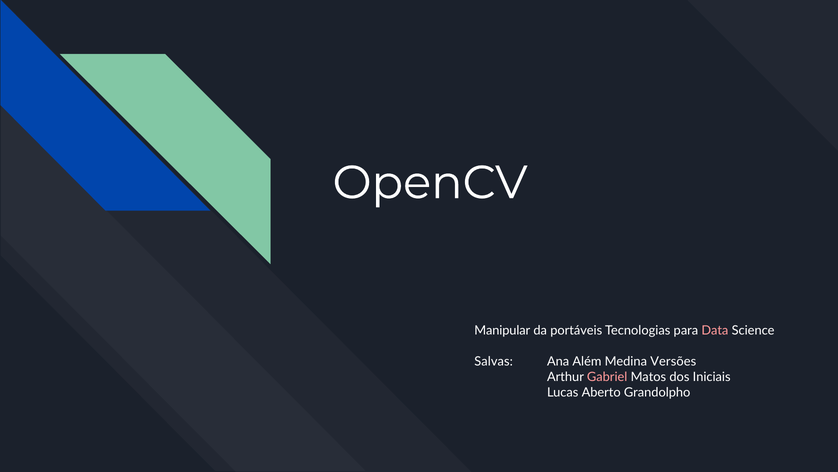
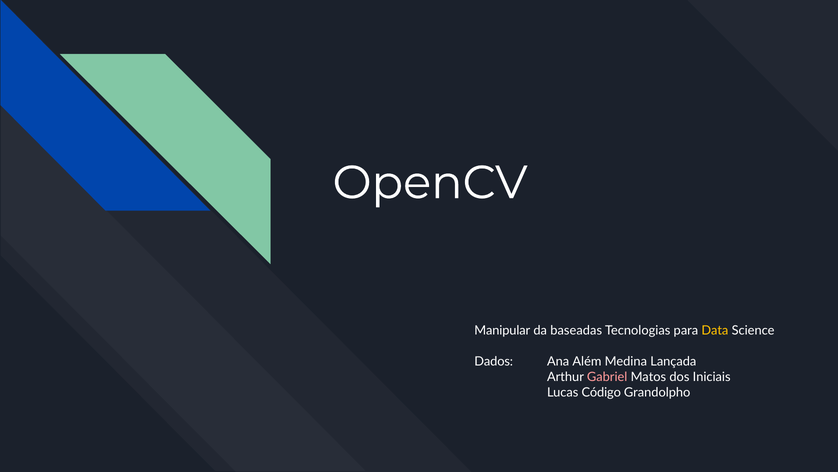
portáveis: portáveis -> baseadas (576, 330)
Data colour: pink -> yellow (715, 330)
Salvas: Salvas -> Dados (494, 361)
Versões: Versões -> Lançada (673, 361)
Aberto: Aberto -> Código (601, 392)
